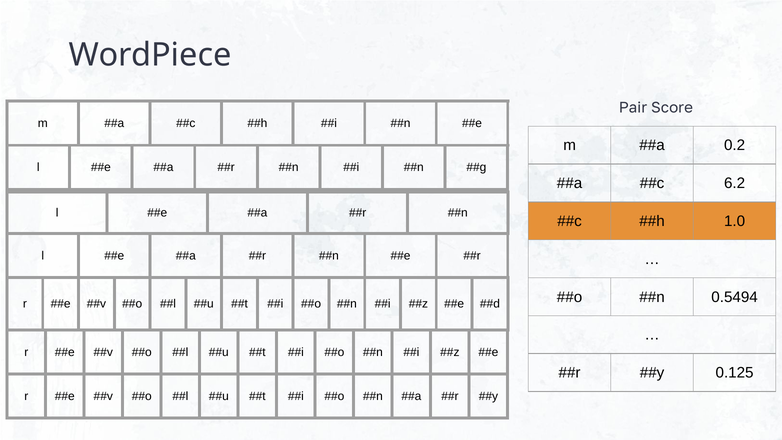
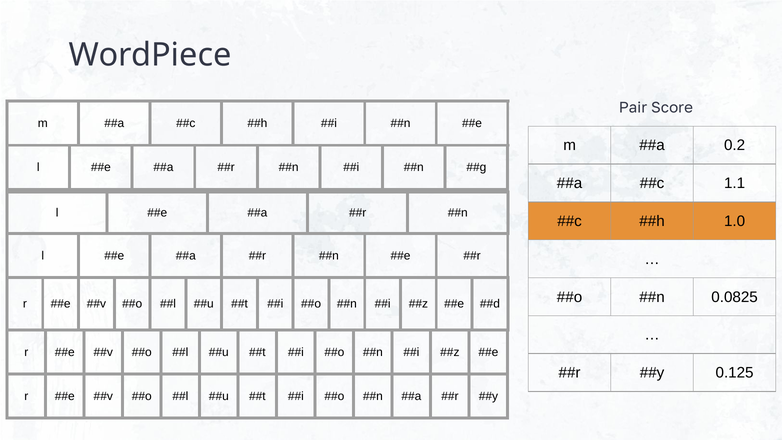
6.2: 6.2 -> 1.1 (735, 183)
0.5494: 0.5494 -> 0.0825 (735, 297)
